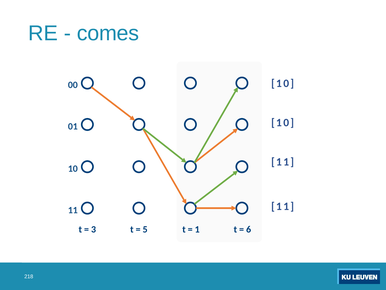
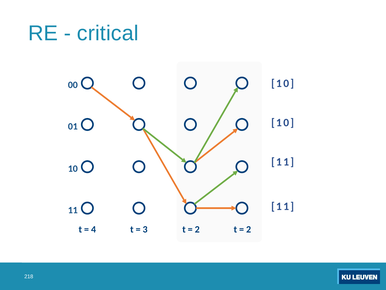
comes: comes -> critical (108, 33)
3: 3 -> 4 (94, 229)
5: 5 -> 3 (145, 229)
1: 1 -> 2 (197, 229)
6: 6 -> 2 (249, 229)
